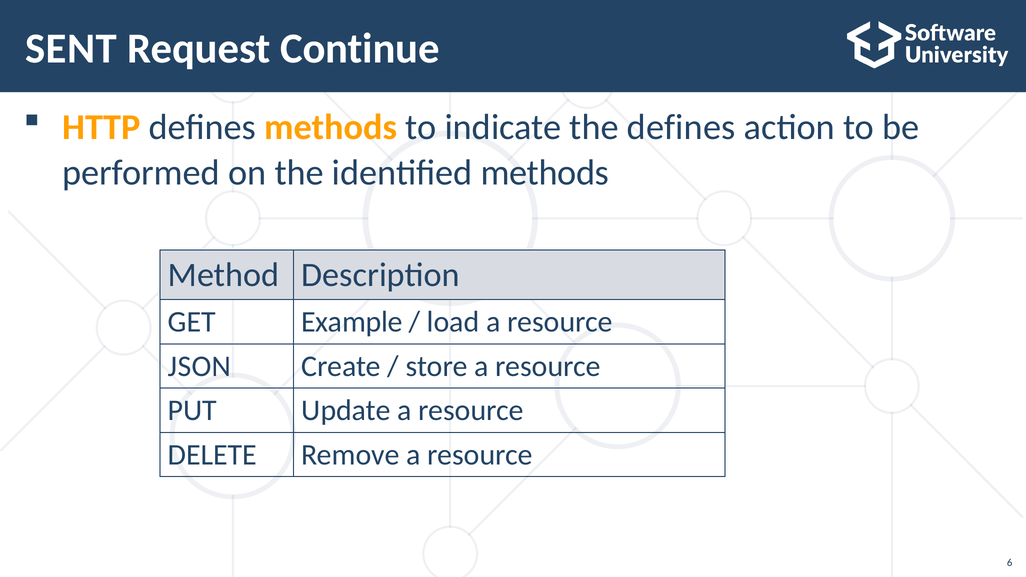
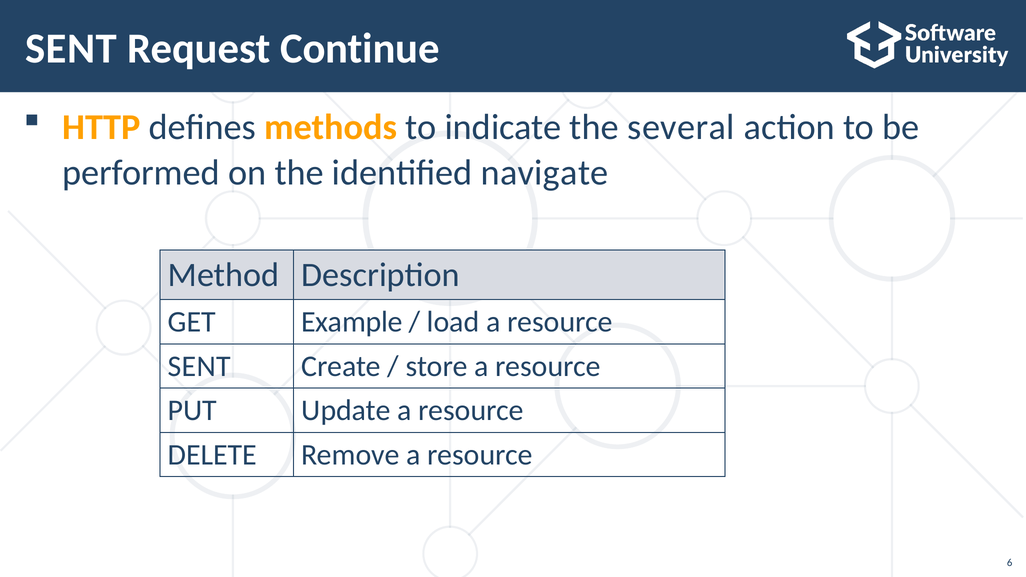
the defines: defines -> several (681, 127)
identified methods: methods -> navigate (545, 173)
JSON: JSON -> SENT (199, 366)
